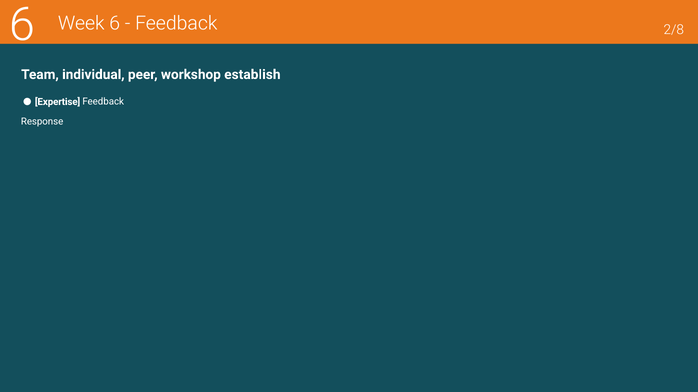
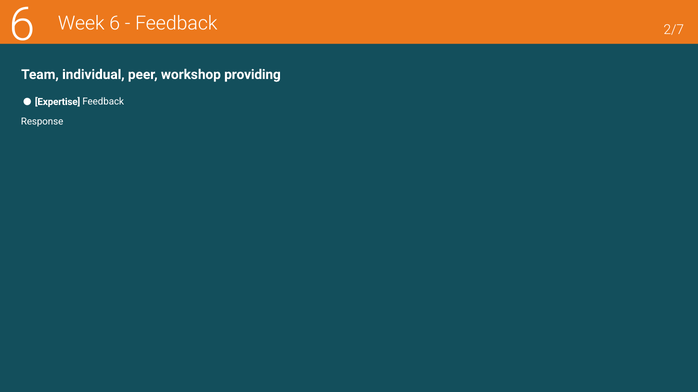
2/8: 2/8 -> 2/7 (674, 30)
establish: establish -> providing (252, 75)
